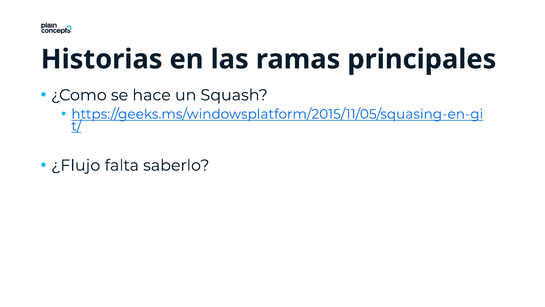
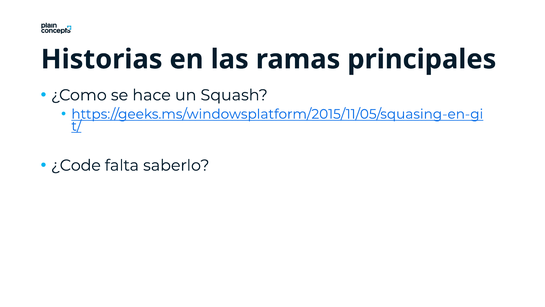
¿Flujo: ¿Flujo -> ¿Code (76, 165)
